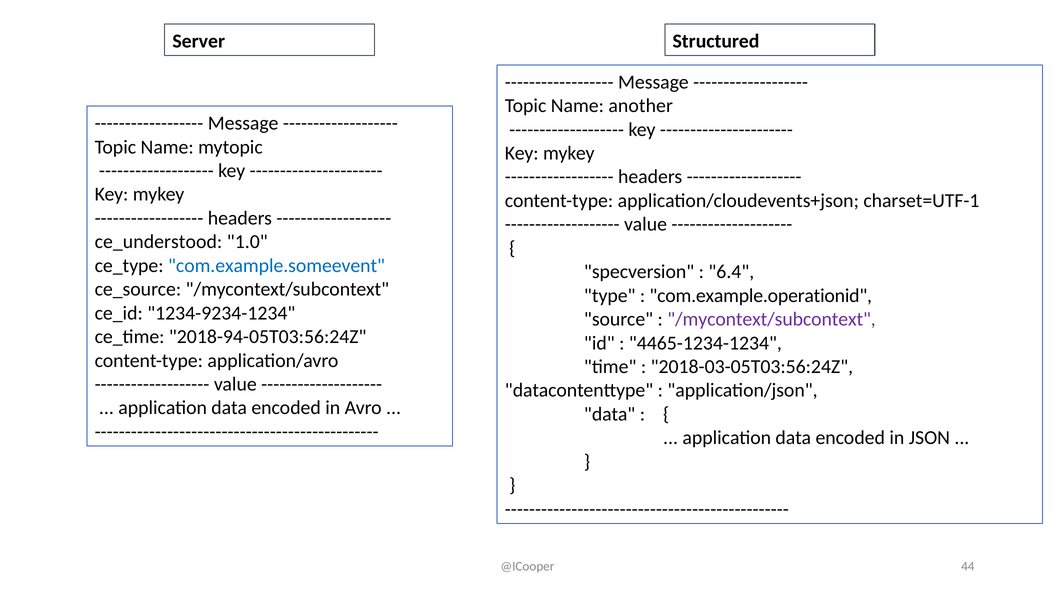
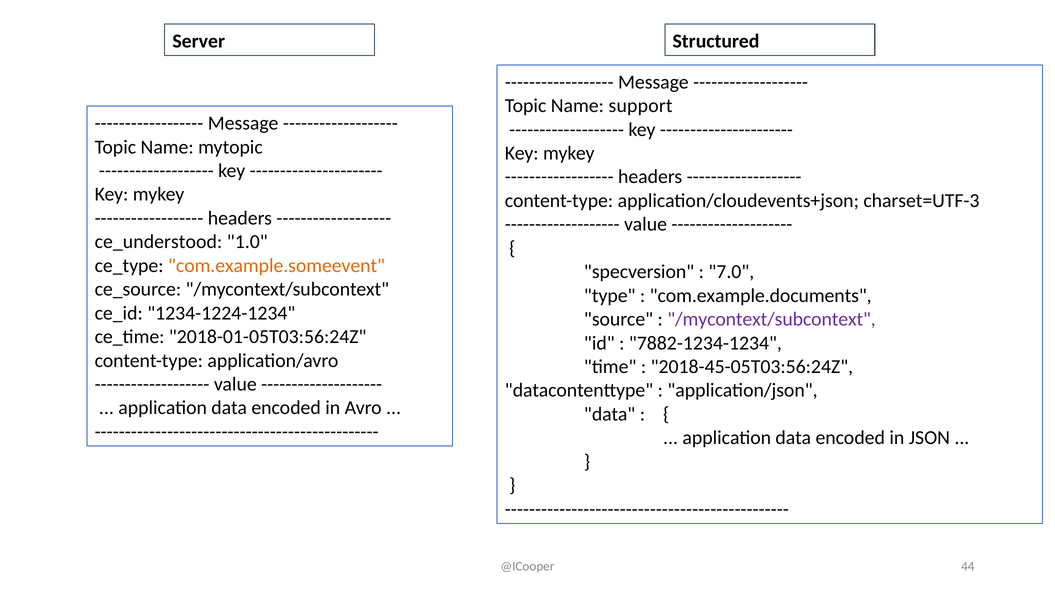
another: another -> support (641, 106)
charset=UTF-1: charset=UTF-1 -> charset=UTF-3 (921, 201)
com.example.someevent colour: blue -> orange (277, 266)
6.4: 6.4 -> 7.0 (731, 272)
com.example.operationid: com.example.operationid -> com.example.documents (761, 296)
1234-9234-1234: 1234-9234-1234 -> 1234-1224-1234 (221, 313)
2018-94-05T03:56:24Z: 2018-94-05T03:56:24Z -> 2018-01-05T03:56:24Z (268, 337)
4465-1234-1234: 4465-1234-1234 -> 7882-1234-1234 (705, 343)
2018-03-05T03:56:24Z: 2018-03-05T03:56:24Z -> 2018-45-05T03:56:24Z (752, 367)
